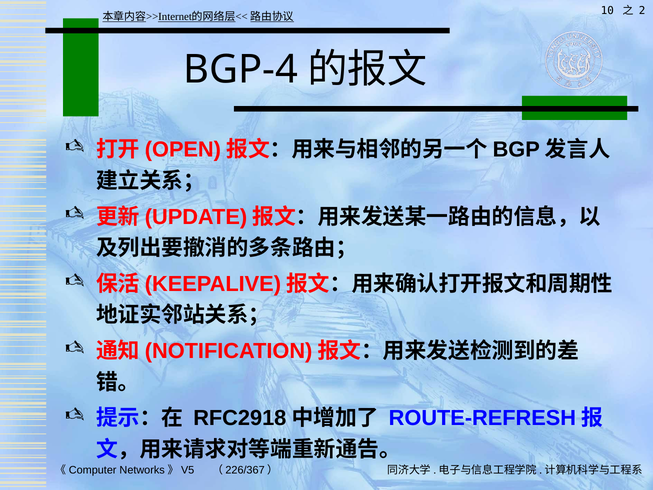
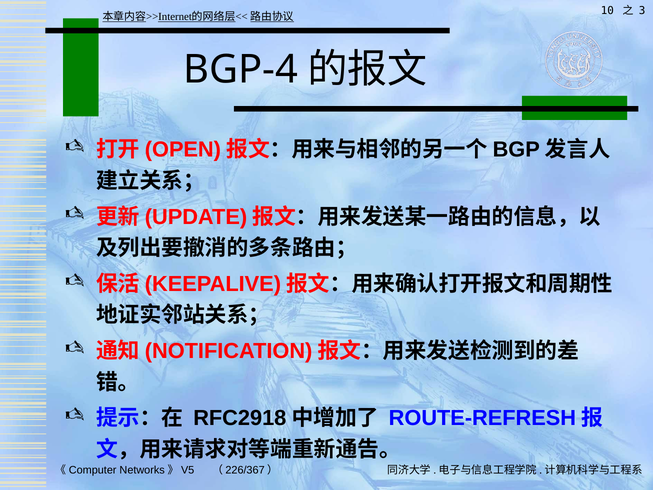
2: 2 -> 3 (642, 11)
